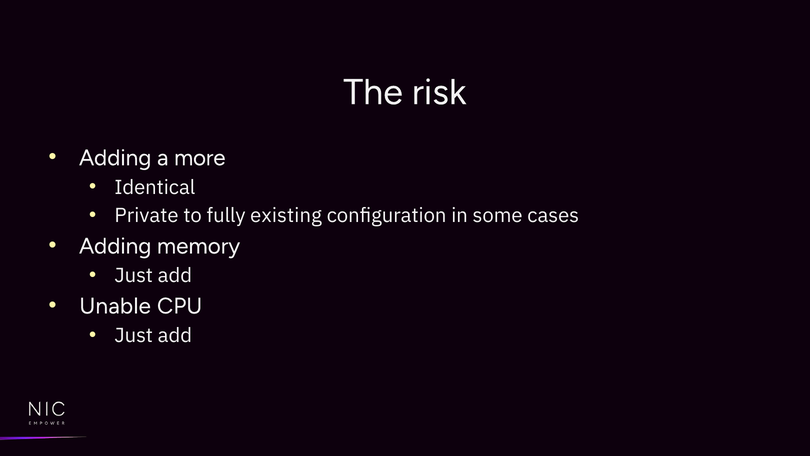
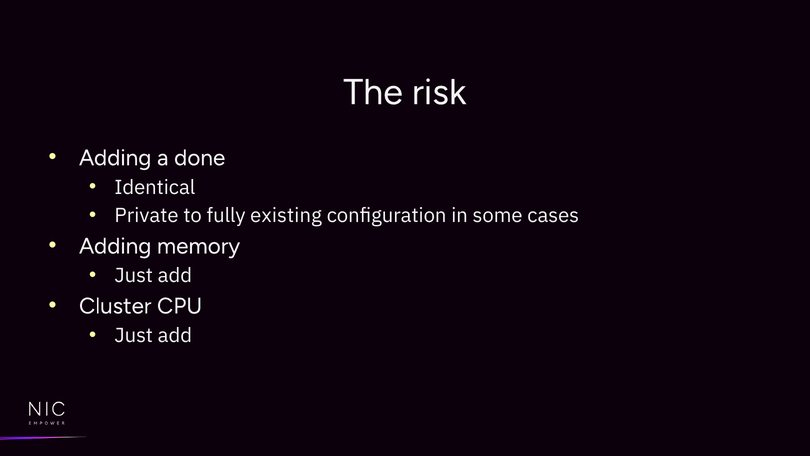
more: more -> done (200, 158)
Unable: Unable -> Cluster (115, 306)
